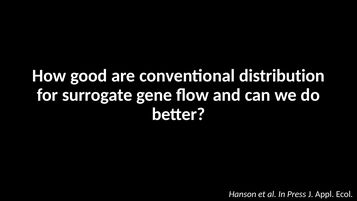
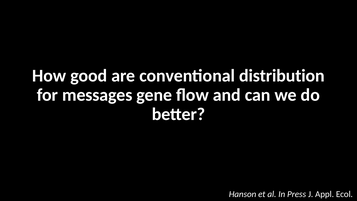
surrogate: surrogate -> messages (97, 95)
